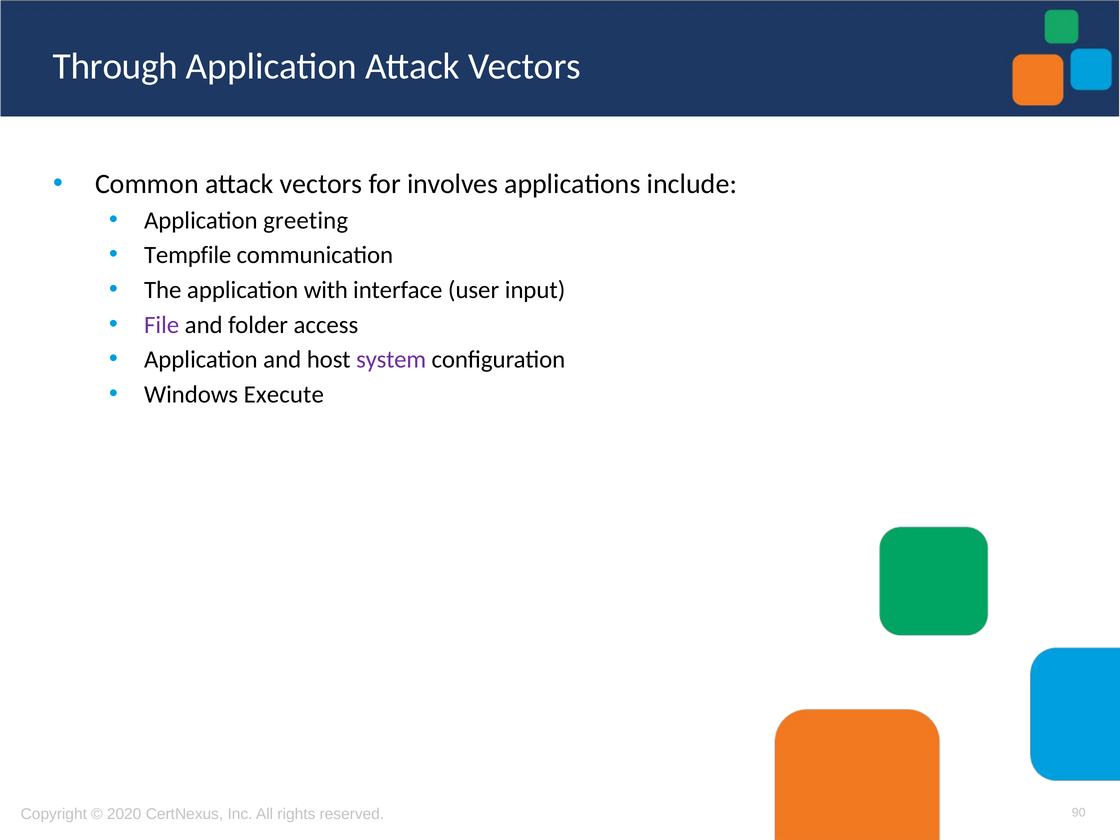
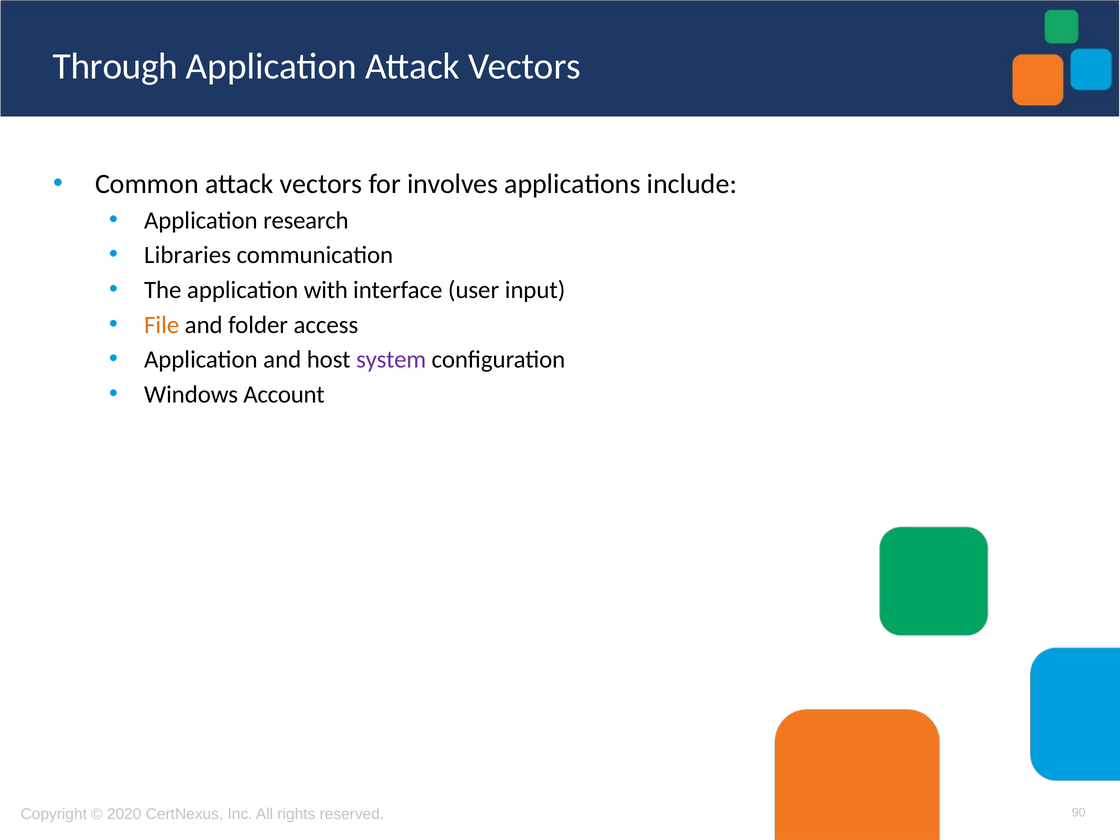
greeting: greeting -> research (306, 220)
Tempfile: Tempfile -> Libraries (188, 255)
File colour: purple -> orange (162, 325)
Execute: Execute -> Account (284, 395)
